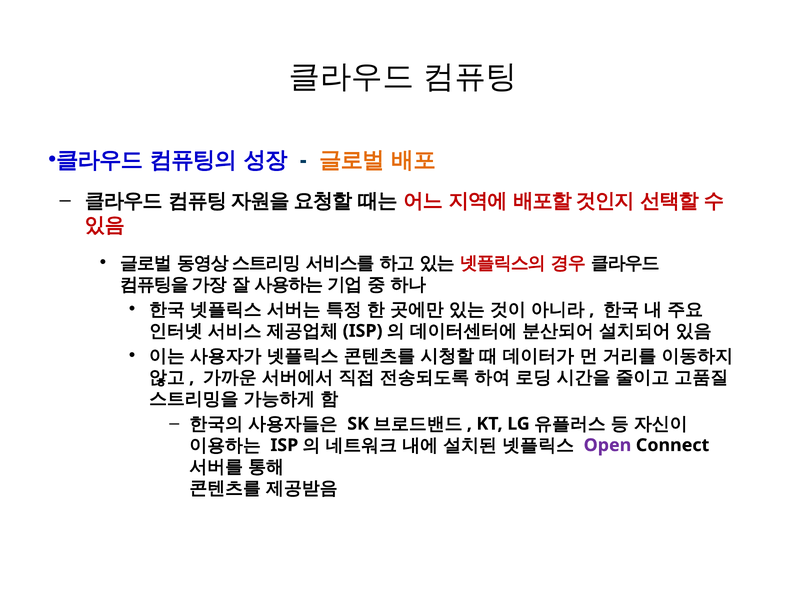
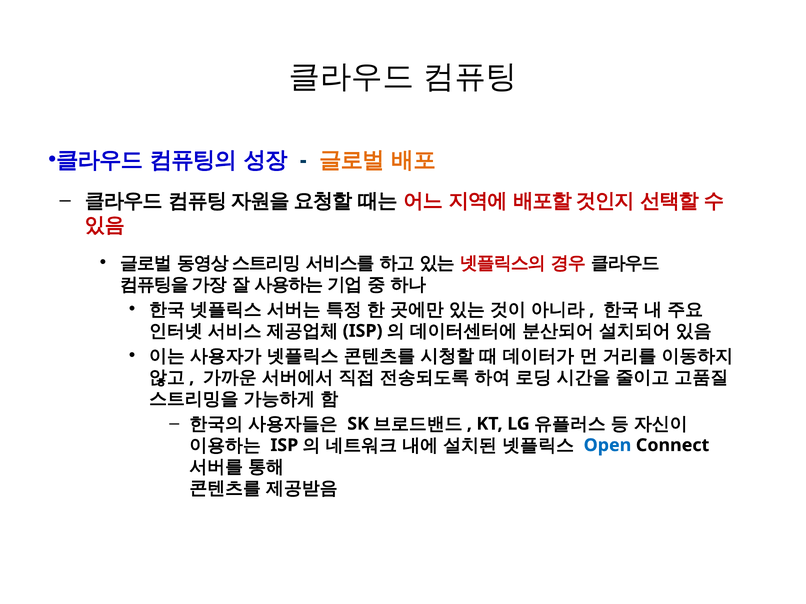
Open colour: purple -> blue (607, 446)
